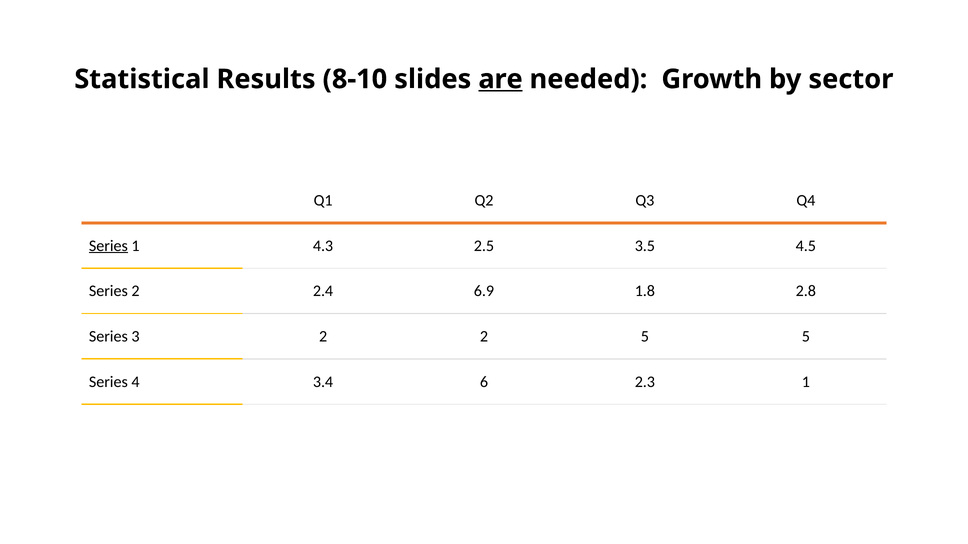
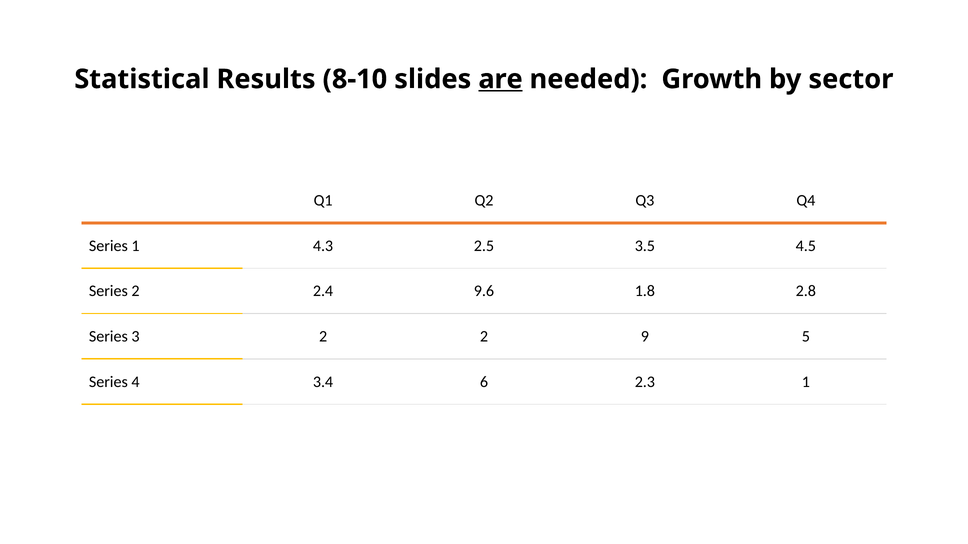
Series underline: present -> none (108, 246)
6.9: 6.9 -> 9.6 (484, 291)
2 5: 5 -> 9 (645, 337)
